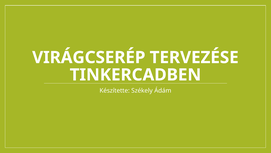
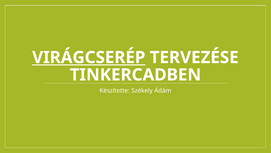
VIRÁGCSERÉP underline: none -> present (89, 57)
